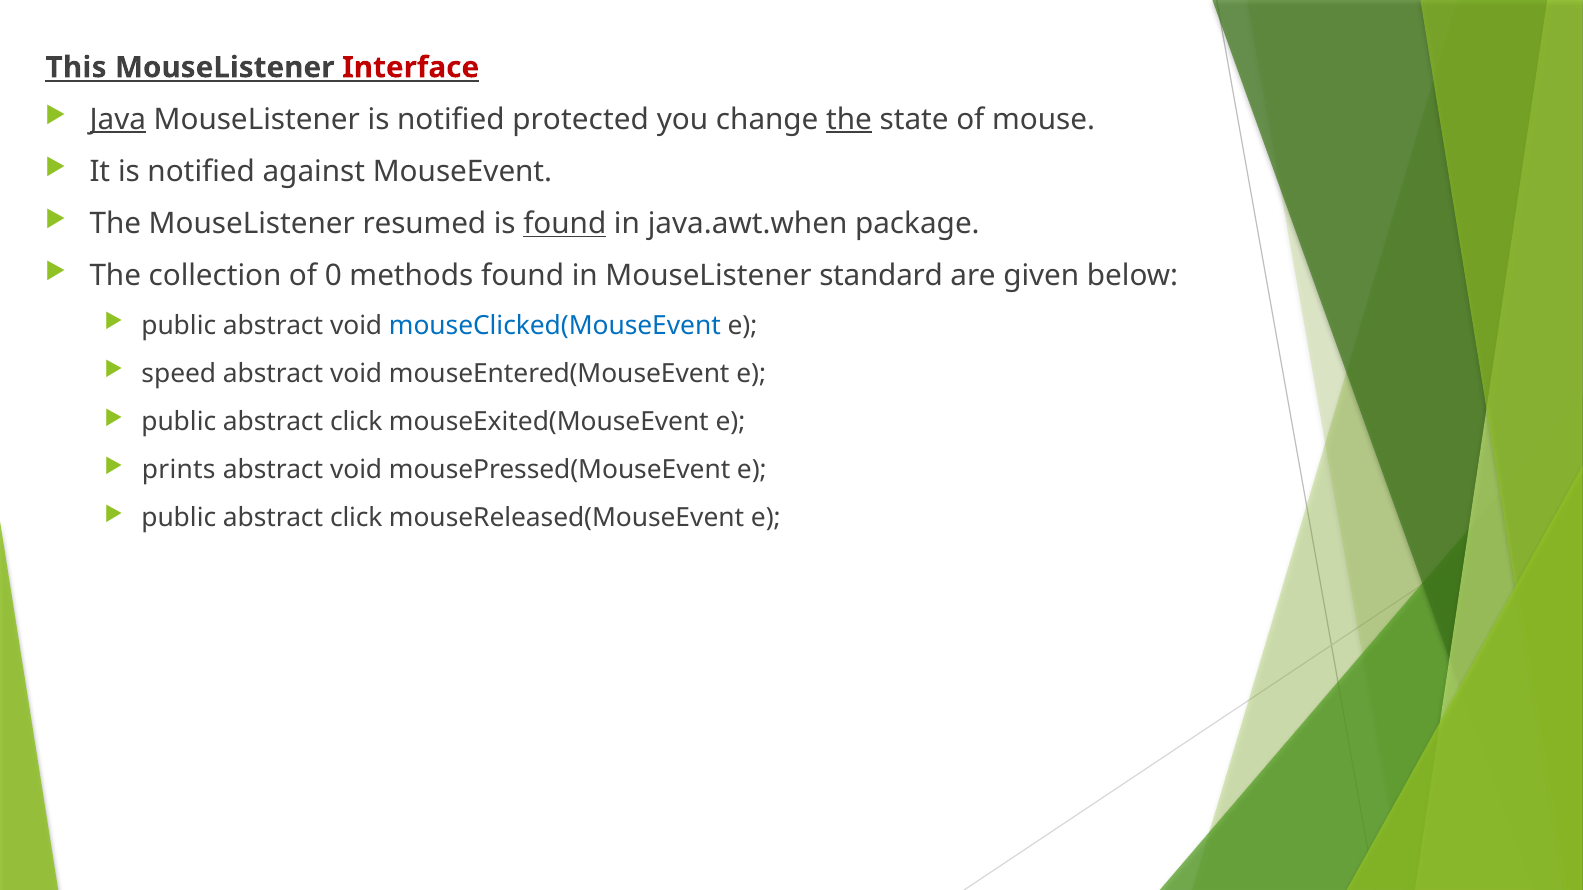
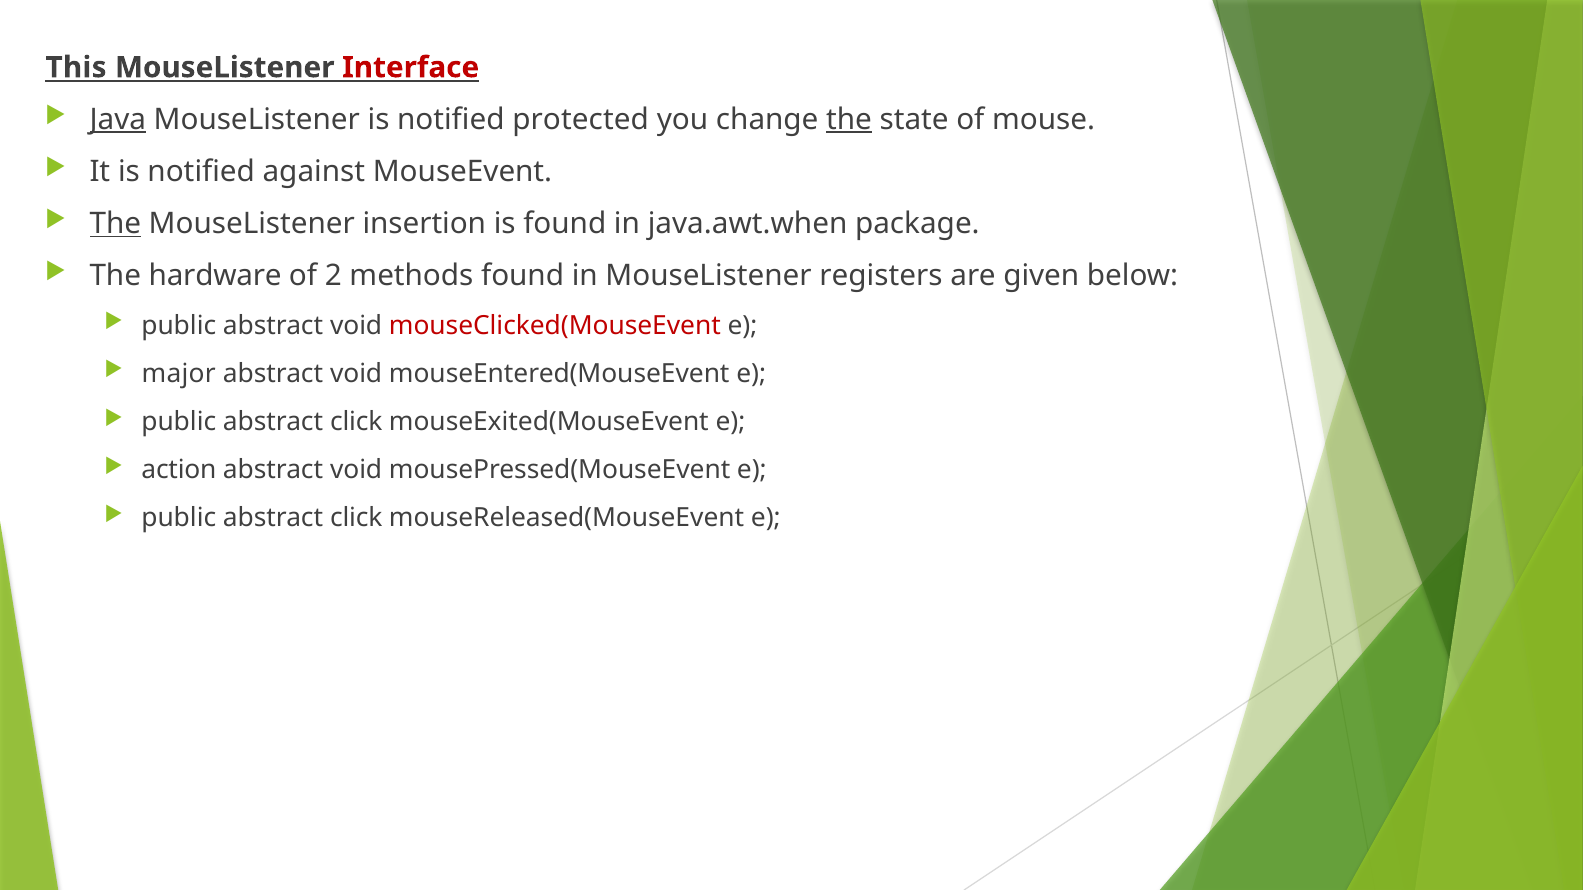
The underline: none -> present (115, 224)
resumed: resumed -> insertion (424, 224)
found underline: present -> none (565, 224)
collection: collection -> hardware (215, 276)
0: 0 -> 2 (333, 276)
standard: standard -> registers (881, 276)
mouseClicked(MouseEvent colour: blue -> red (555, 326)
speed: speed -> major (179, 374)
prints: prints -> action (179, 470)
